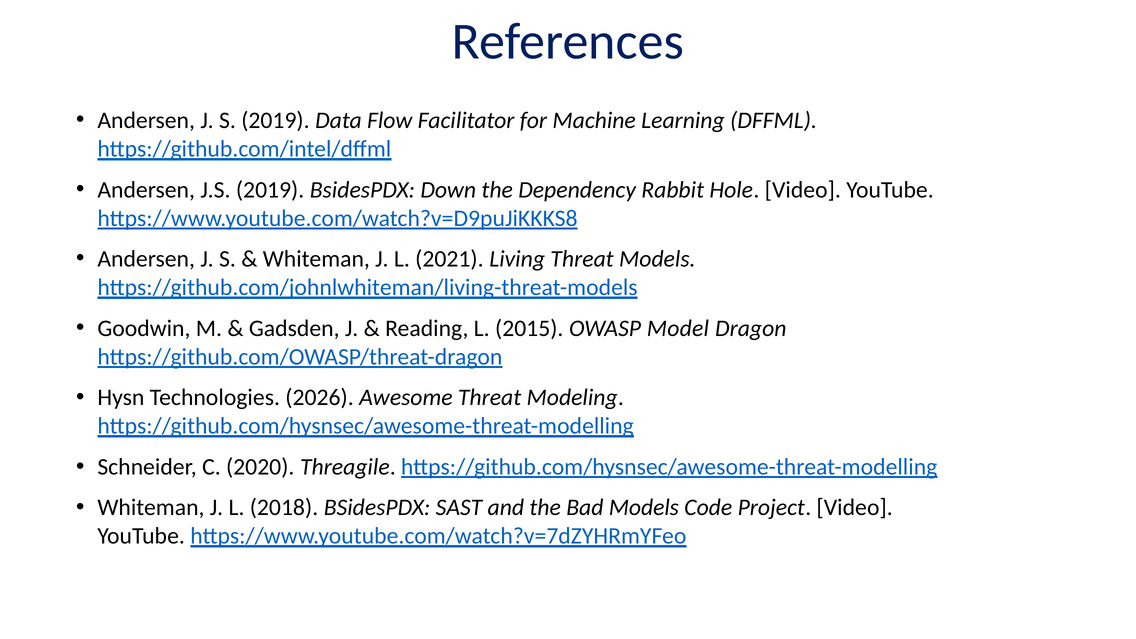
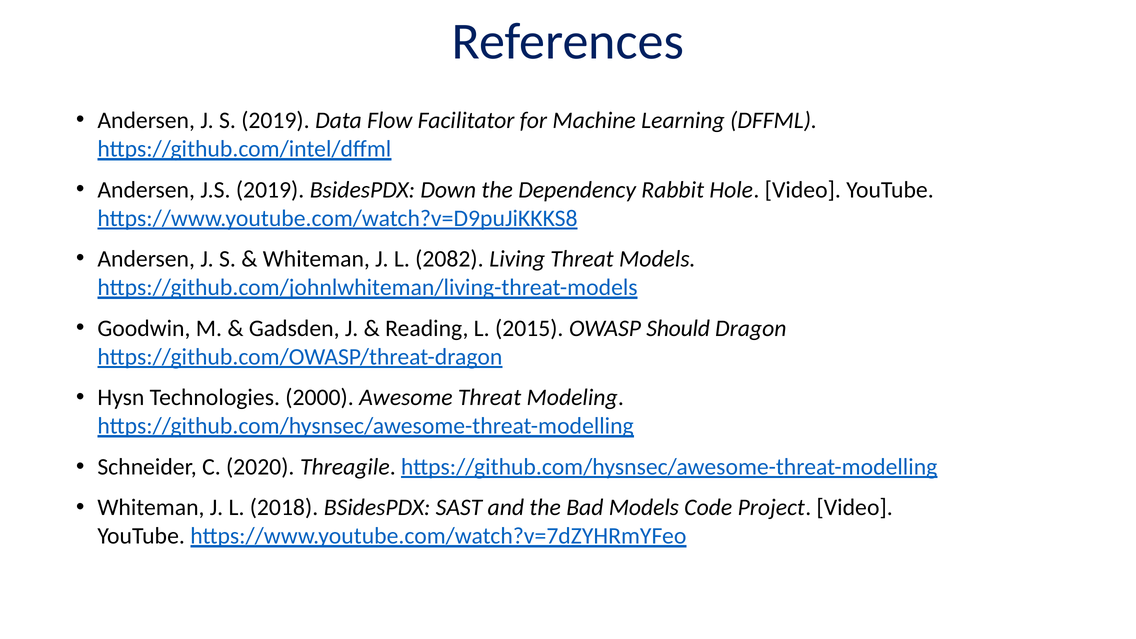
2021: 2021 -> 2082 (449, 259)
Model: Model -> Should (678, 328)
2026: 2026 -> 2000 (320, 398)
